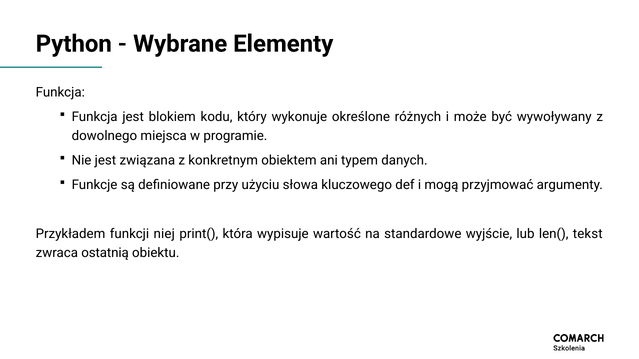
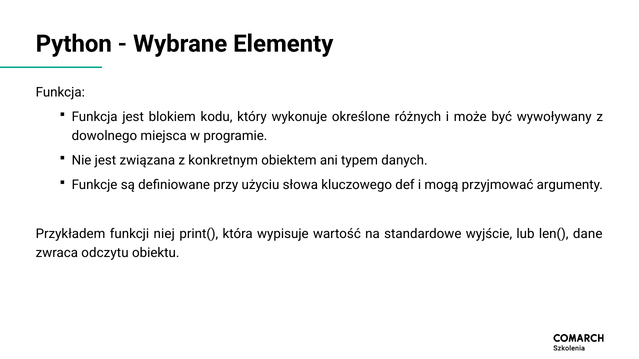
tekst: tekst -> dane (588, 234)
ostatnią: ostatnią -> odczytu (105, 253)
